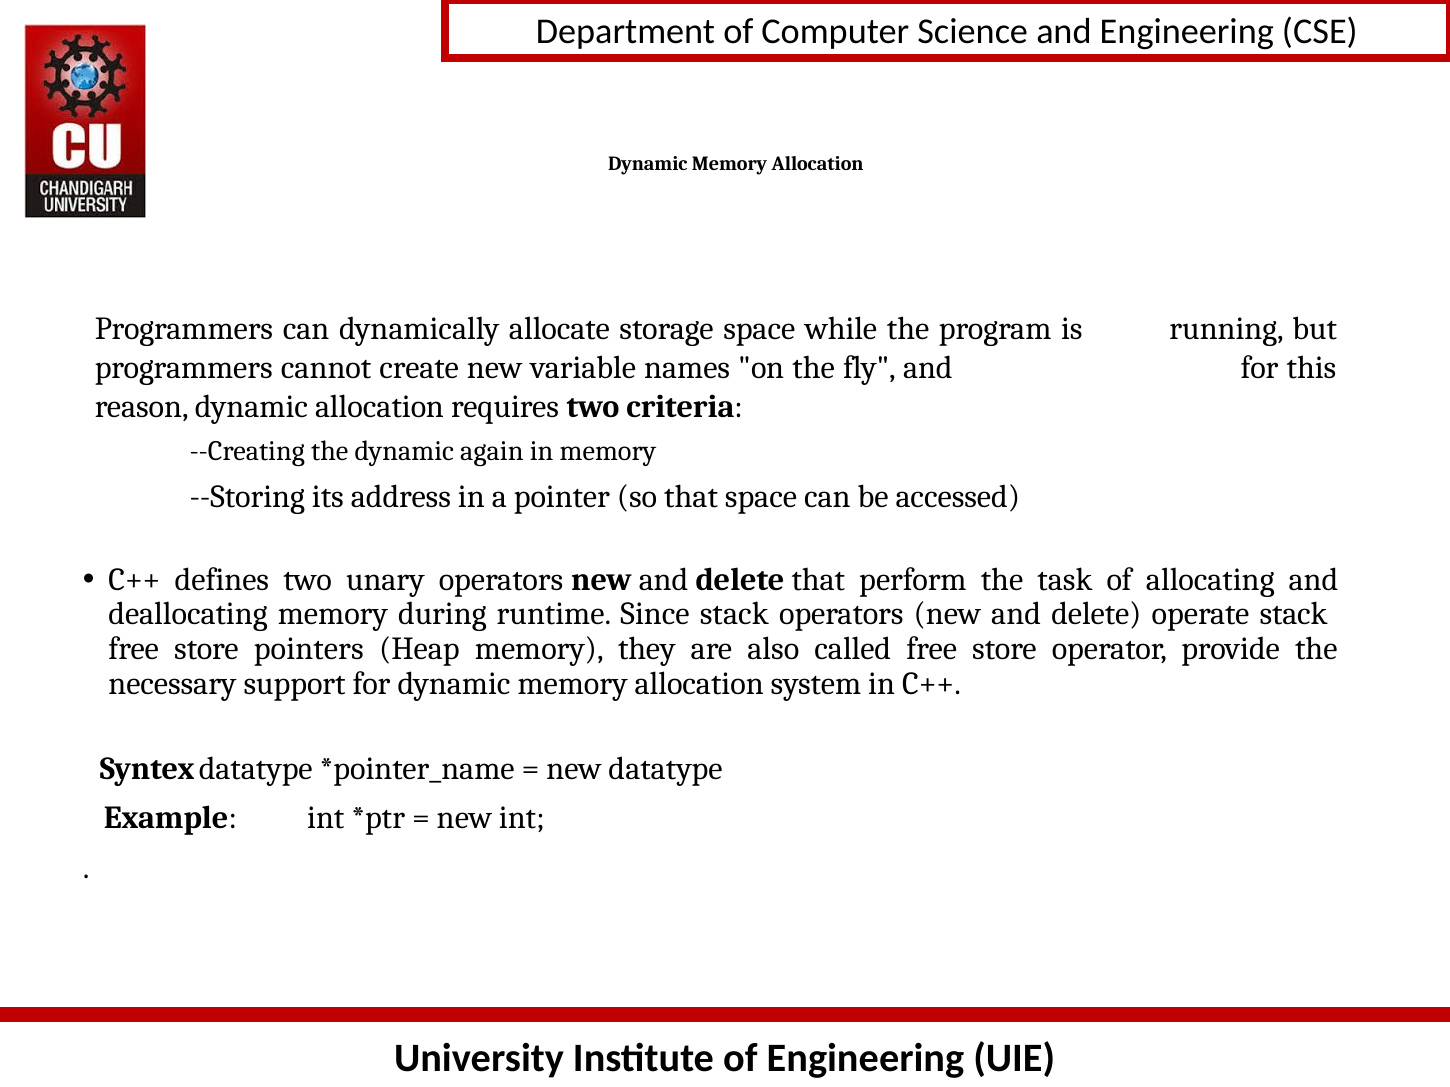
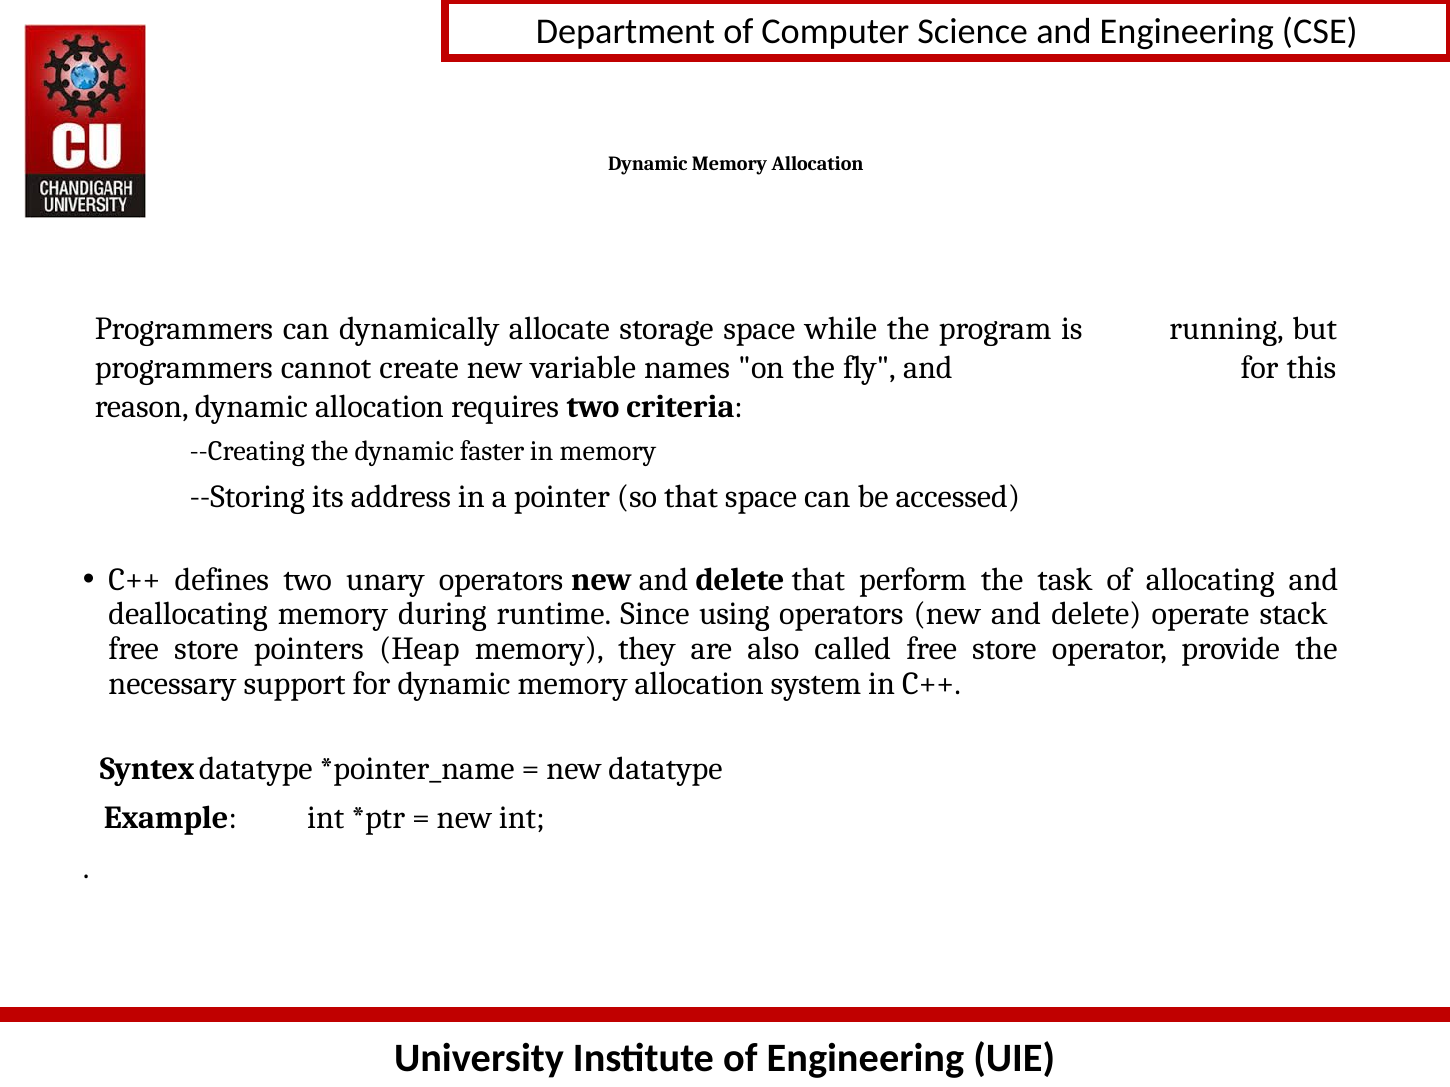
again: again -> faster (492, 451)
Since stack: stack -> using (734, 615)
